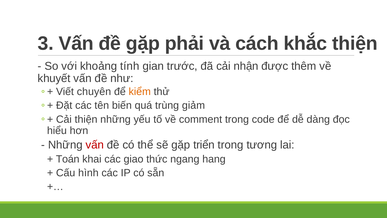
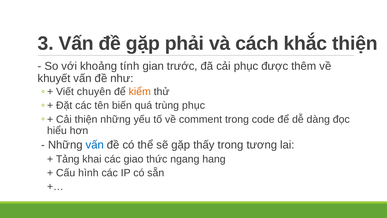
cải nhận: nhận -> phục (246, 66)
trùng giảm: giảm -> phục (193, 105)
vấn colour: red -> blue (95, 145)
triển: triển -> thấy (204, 145)
Toán: Toán -> Tảng (68, 159)
